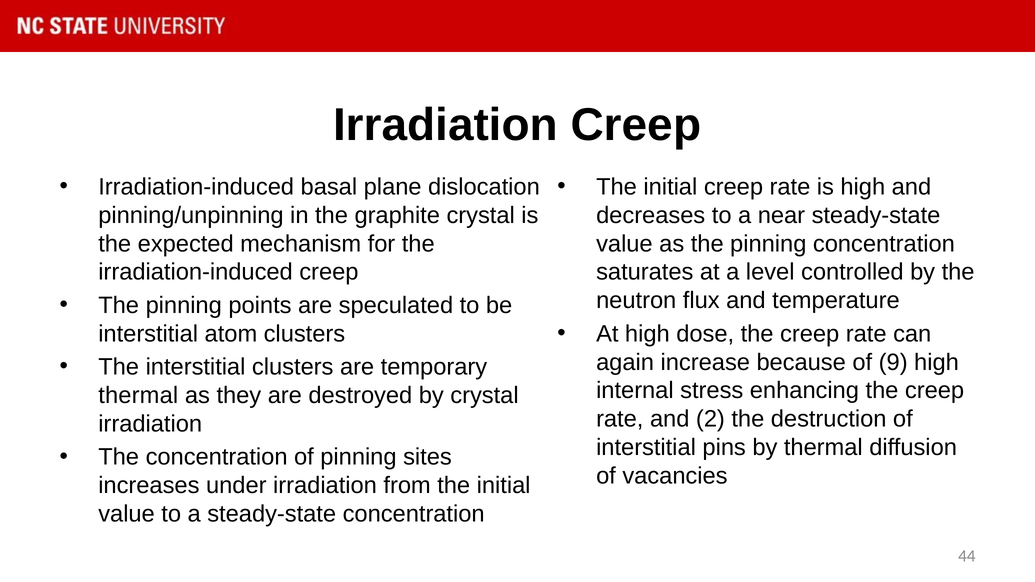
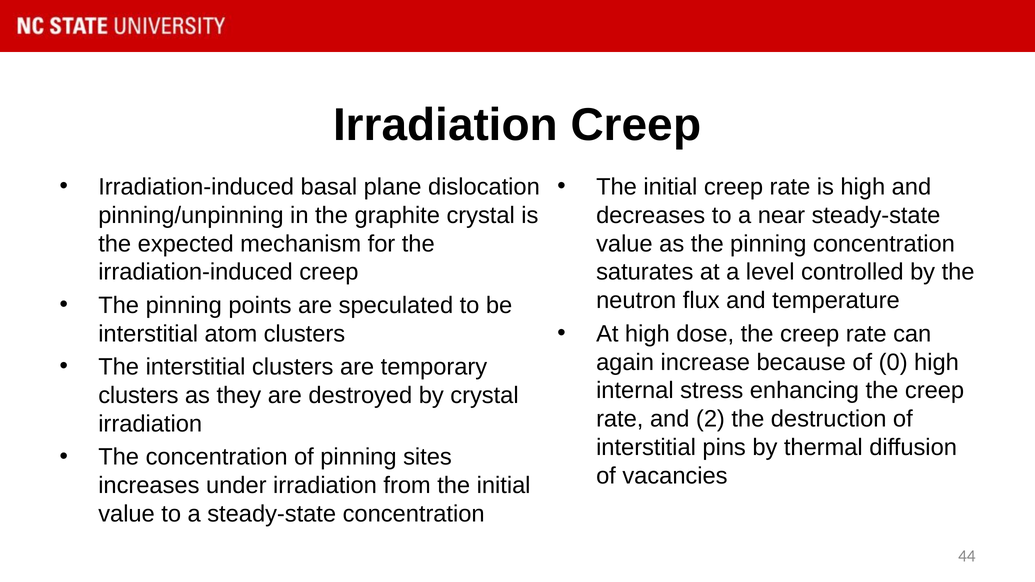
9: 9 -> 0 (893, 362)
thermal: thermal -> clusters (138, 396)
